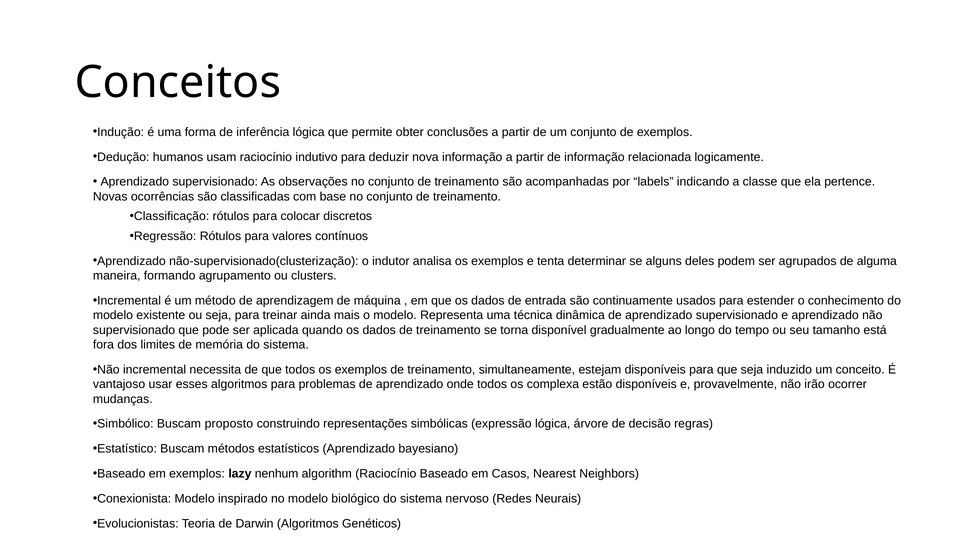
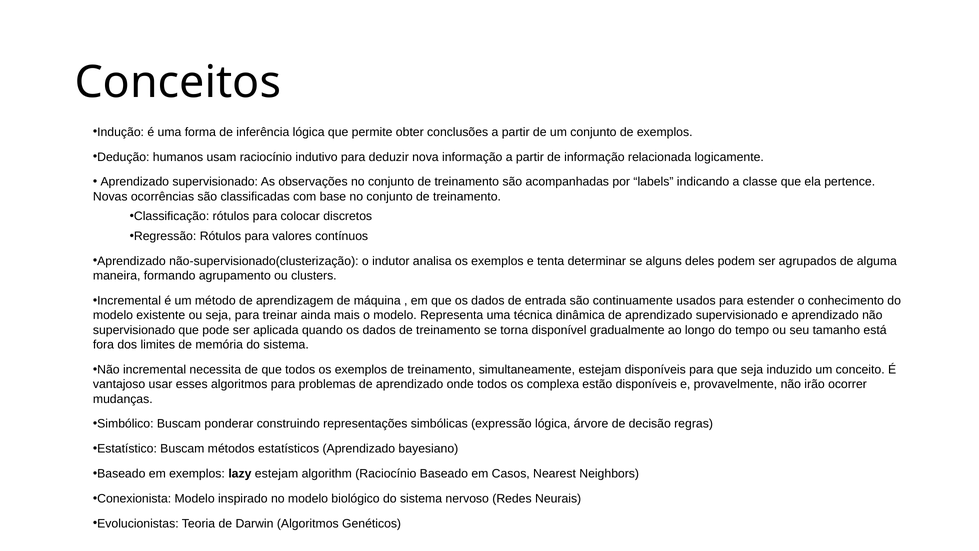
proposto: proposto -> ponderar (229, 424)
lazy nenhum: nenhum -> estejam (277, 473)
